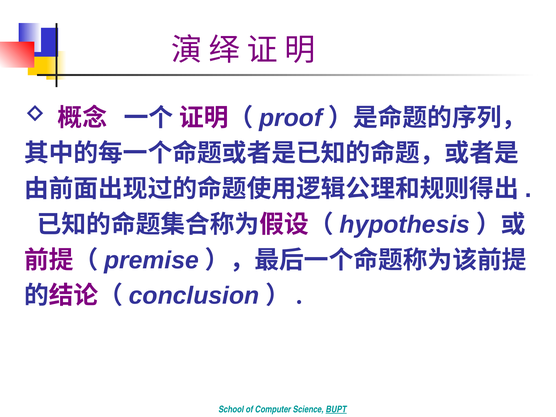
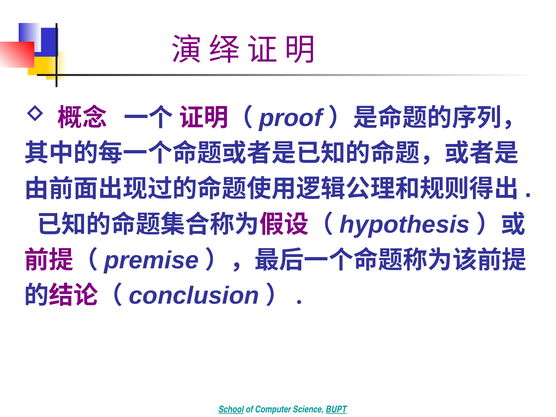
School underline: none -> present (231, 409)
